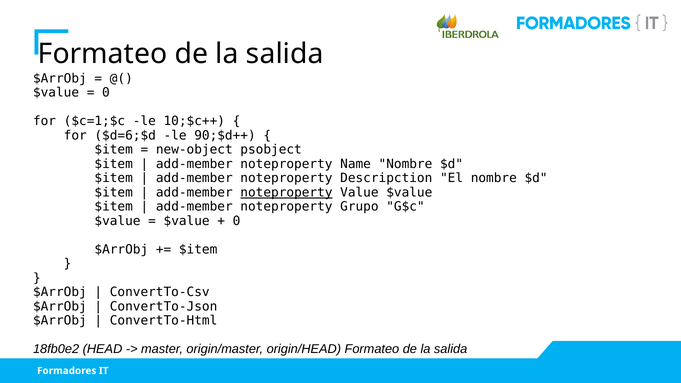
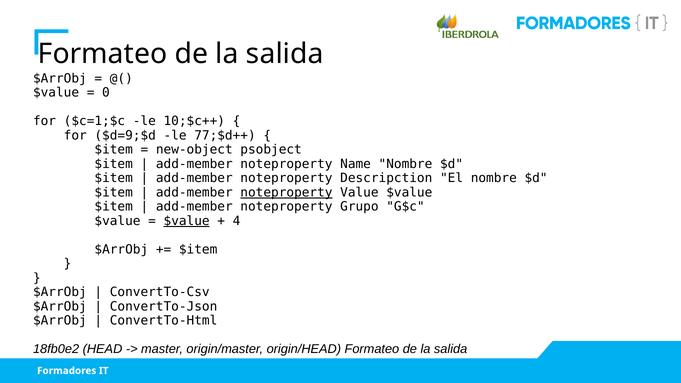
$d=6;$d: $d=6;$d -> $d=9;$d (125, 135)
90;$d++: 90;$d++ -> 77;$d++ (225, 135)
$value underline: none -> present (187, 221)
0: 0 -> 4 (237, 221)
